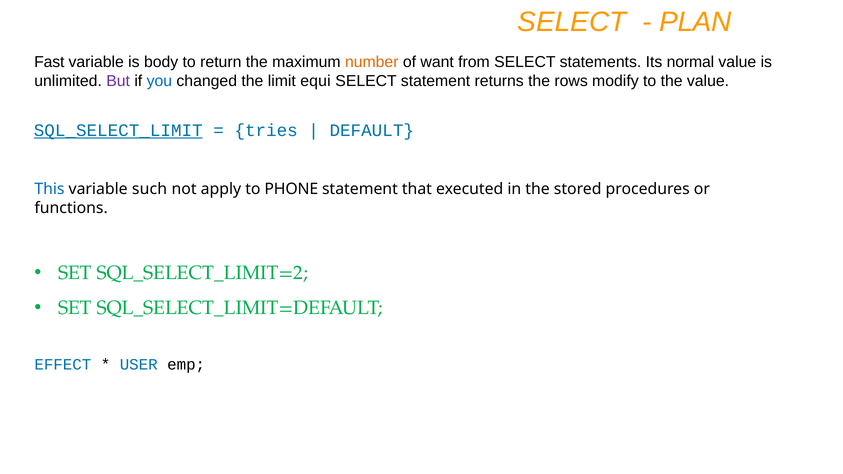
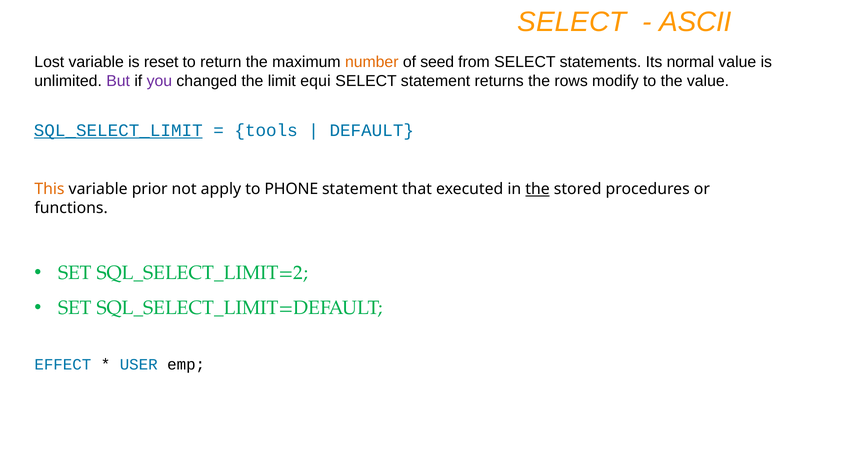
PLAN: PLAN -> ASCII (695, 22)
Fast: Fast -> Lost (49, 62)
body: body -> reset (161, 62)
want: want -> seed (437, 62)
you colour: blue -> purple (159, 81)
tries: tries -> tools (266, 131)
This colour: blue -> orange (49, 189)
such: such -> prior (150, 189)
the underline: none -> present (538, 189)
